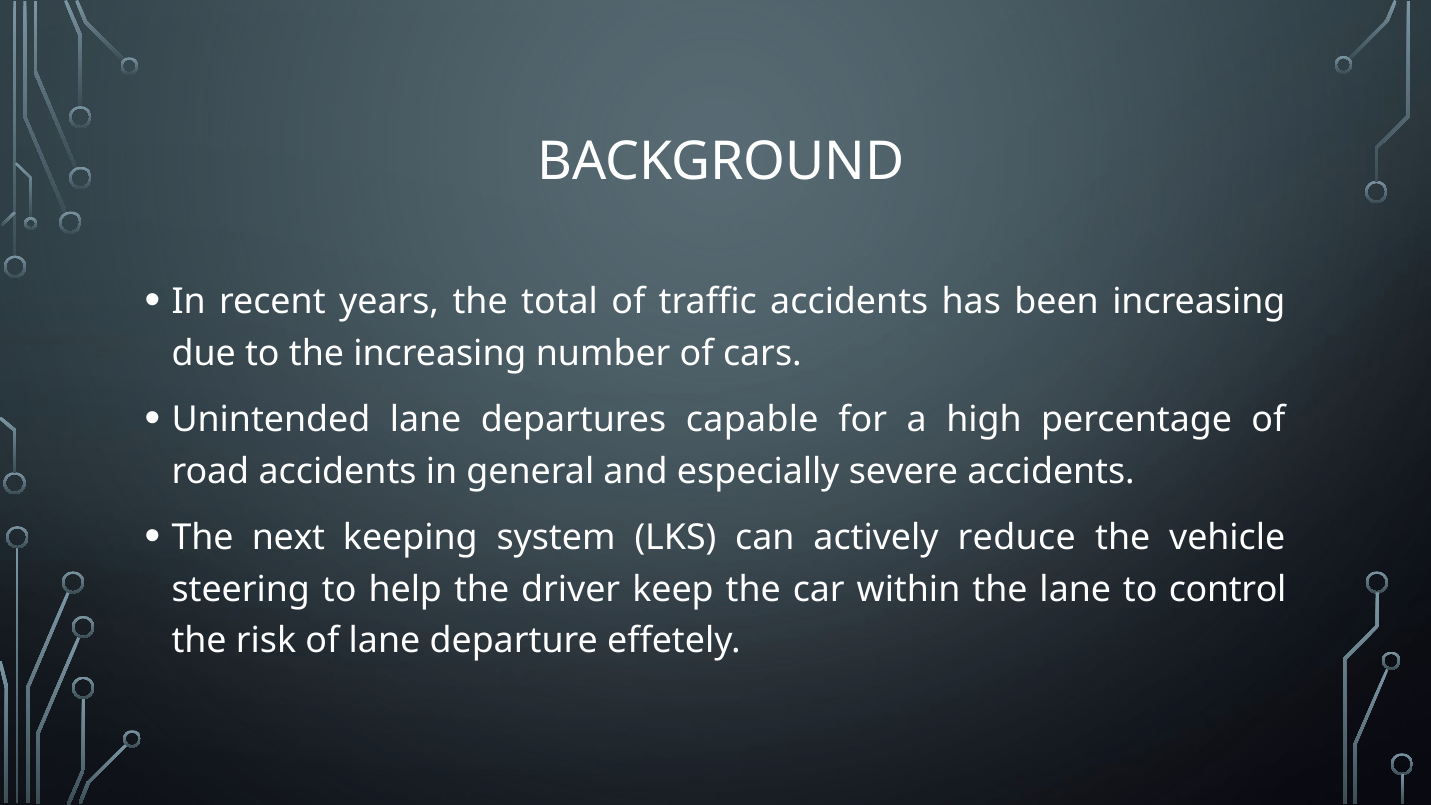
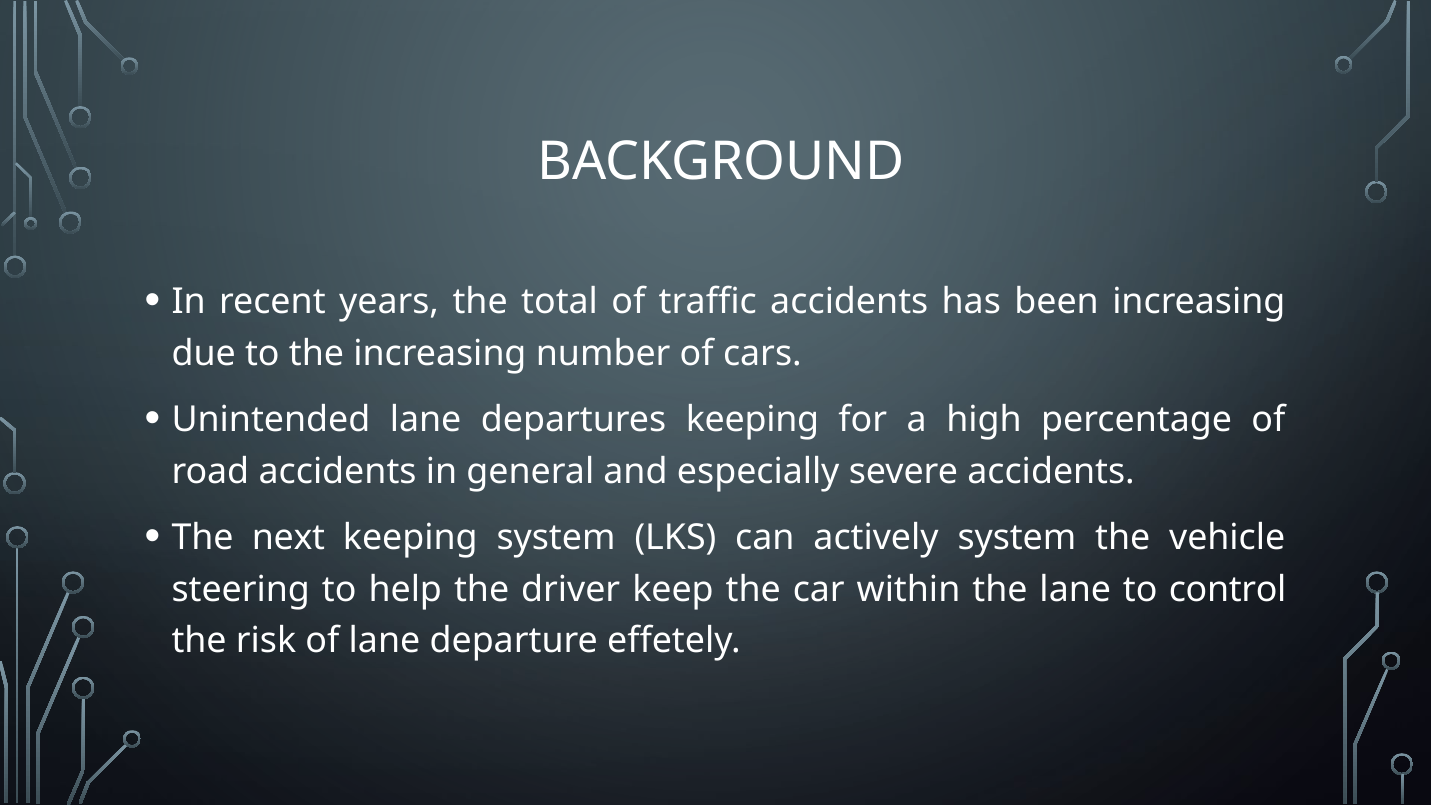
departures capable: capable -> keeping (753, 420)
actively reduce: reduce -> system (1017, 538)
